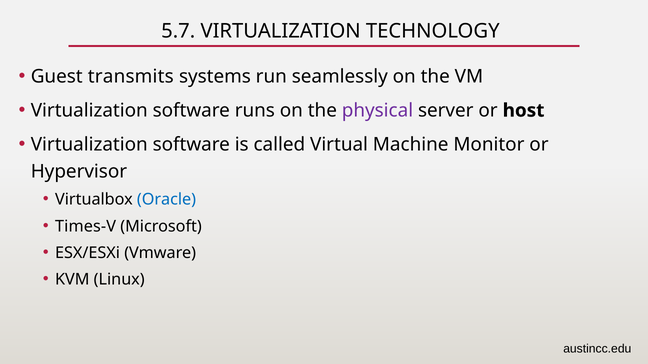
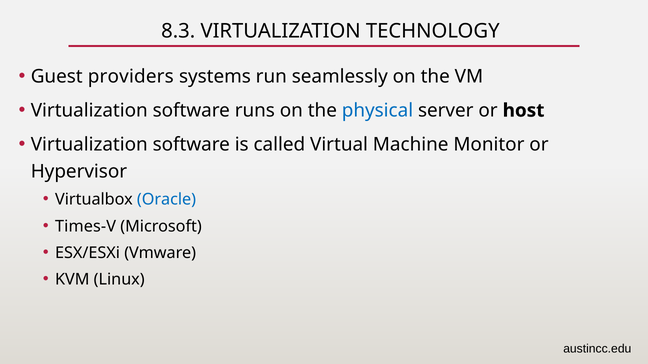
5.7: 5.7 -> 8.3 (178, 31)
transmits: transmits -> providers (131, 77)
physical colour: purple -> blue (377, 111)
